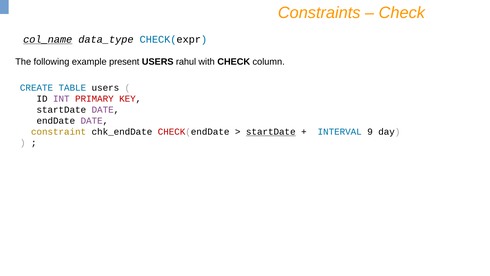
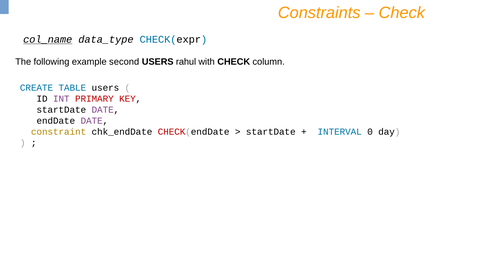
present: present -> second (124, 62)
startDate underline: present -> none (271, 132)
9: 9 -> 0 (370, 132)
